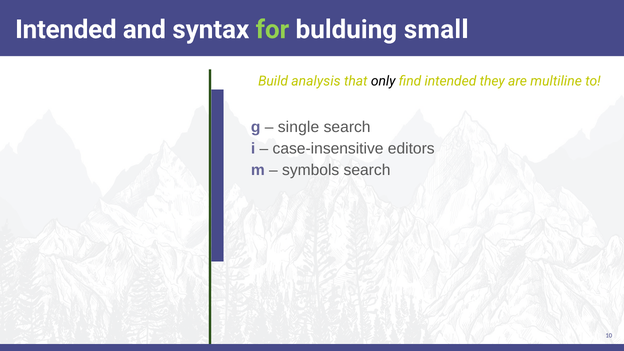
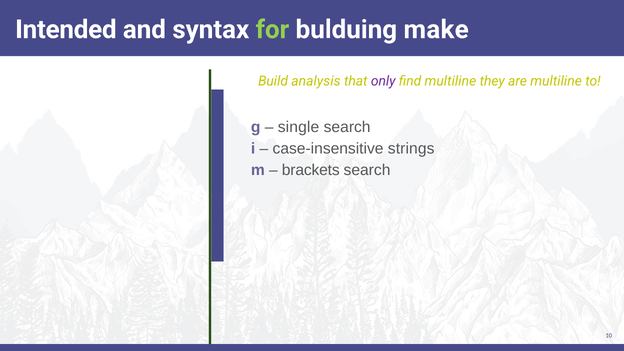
small: small -> make (436, 30)
only colour: black -> purple (383, 81)
find intended: intended -> multiline (450, 81)
editors: editors -> strings (411, 149)
symbols: symbols -> brackets (311, 170)
